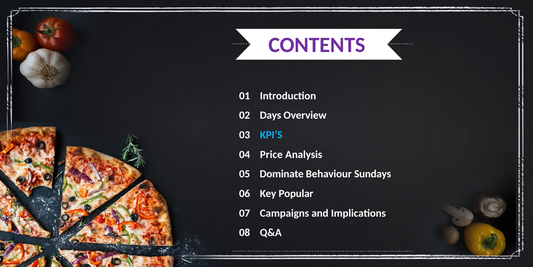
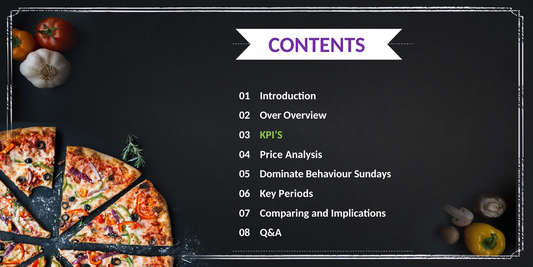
Days: Days -> Over (271, 115)
KPI’S colour: light blue -> light green (271, 135)
Popular: Popular -> Periods (296, 194)
Campaigns: Campaigns -> Comparing (284, 213)
